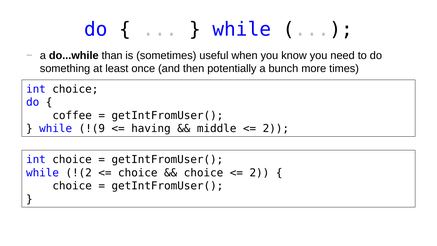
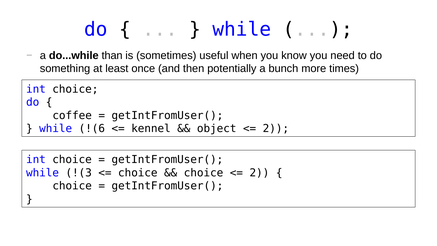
!(9: !(9 -> !(6 (92, 129)
having: having -> kennel (151, 129)
middle: middle -> object (217, 129)
!(2: !(2 -> !(3 (79, 173)
